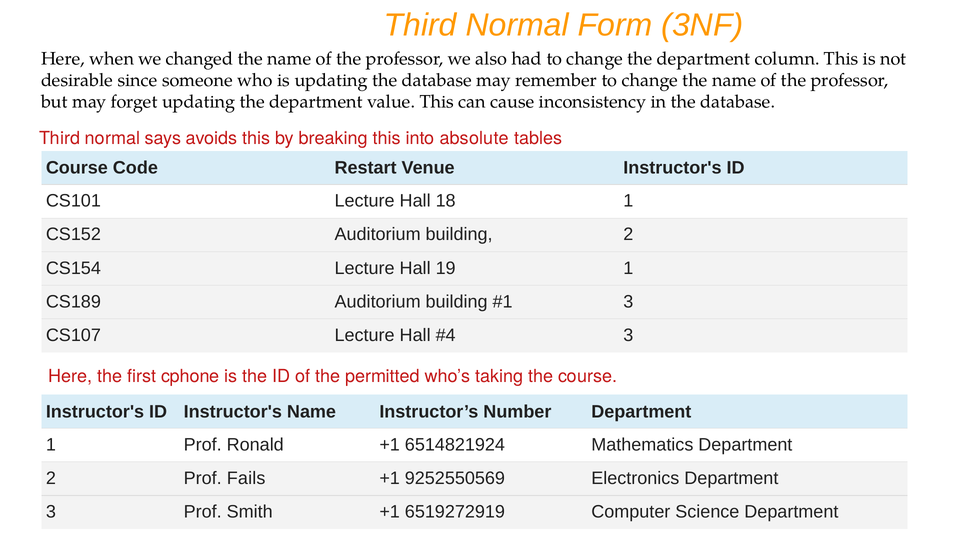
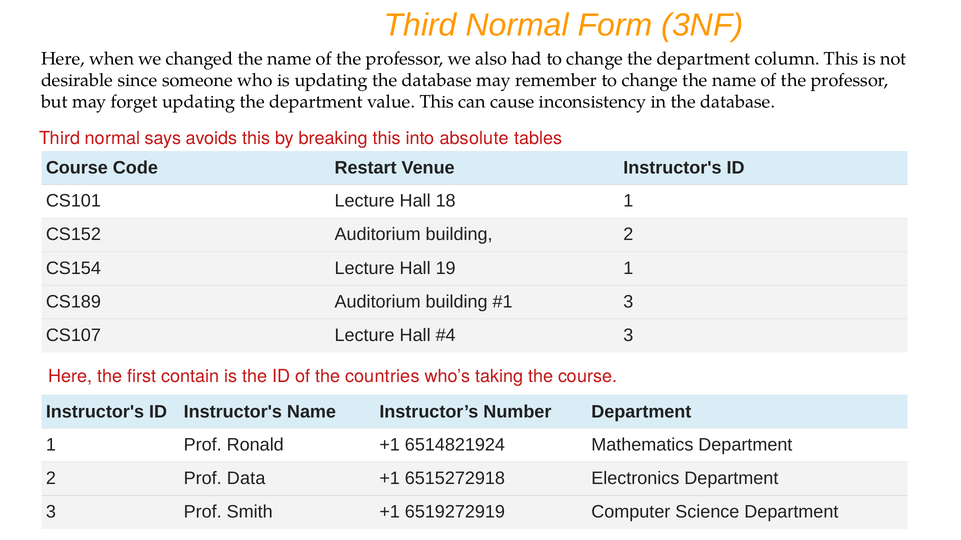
cphone: cphone -> contain (190, 377)
permitted: permitted -> countries (382, 377)
Fails: Fails -> Data (246, 479)
9252550569: 9252550569 -> 6515272918 (455, 479)
